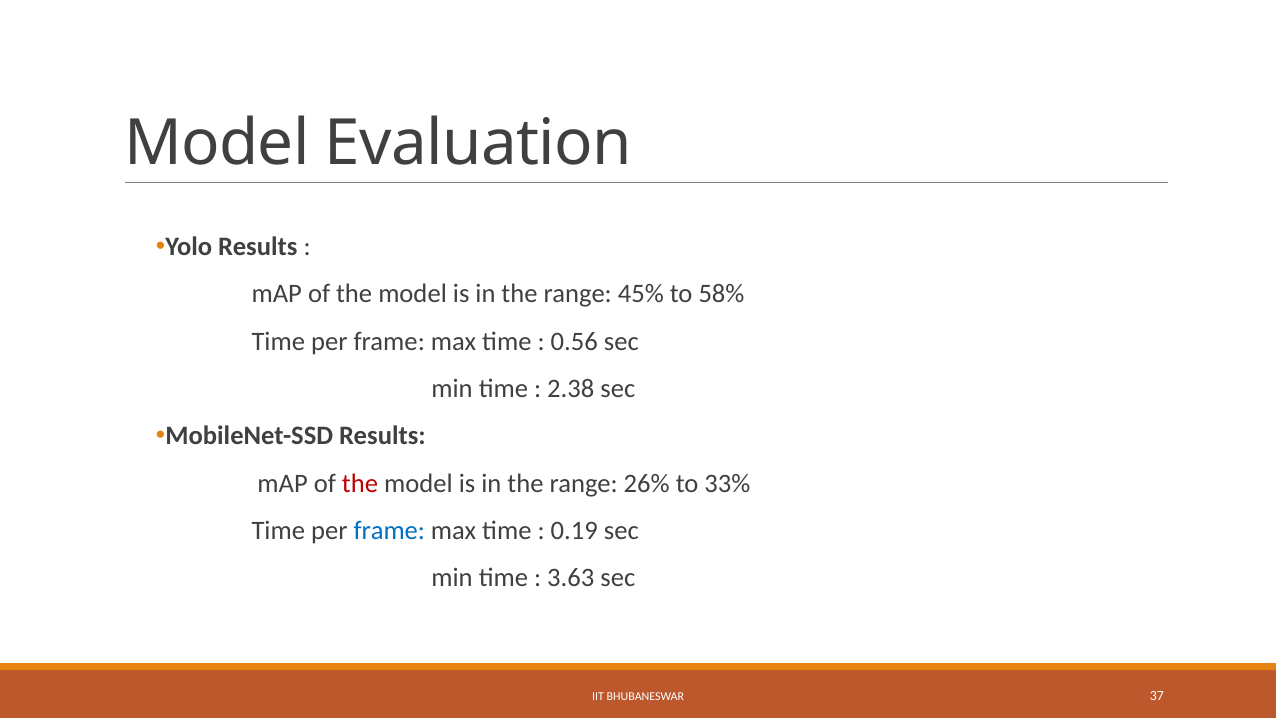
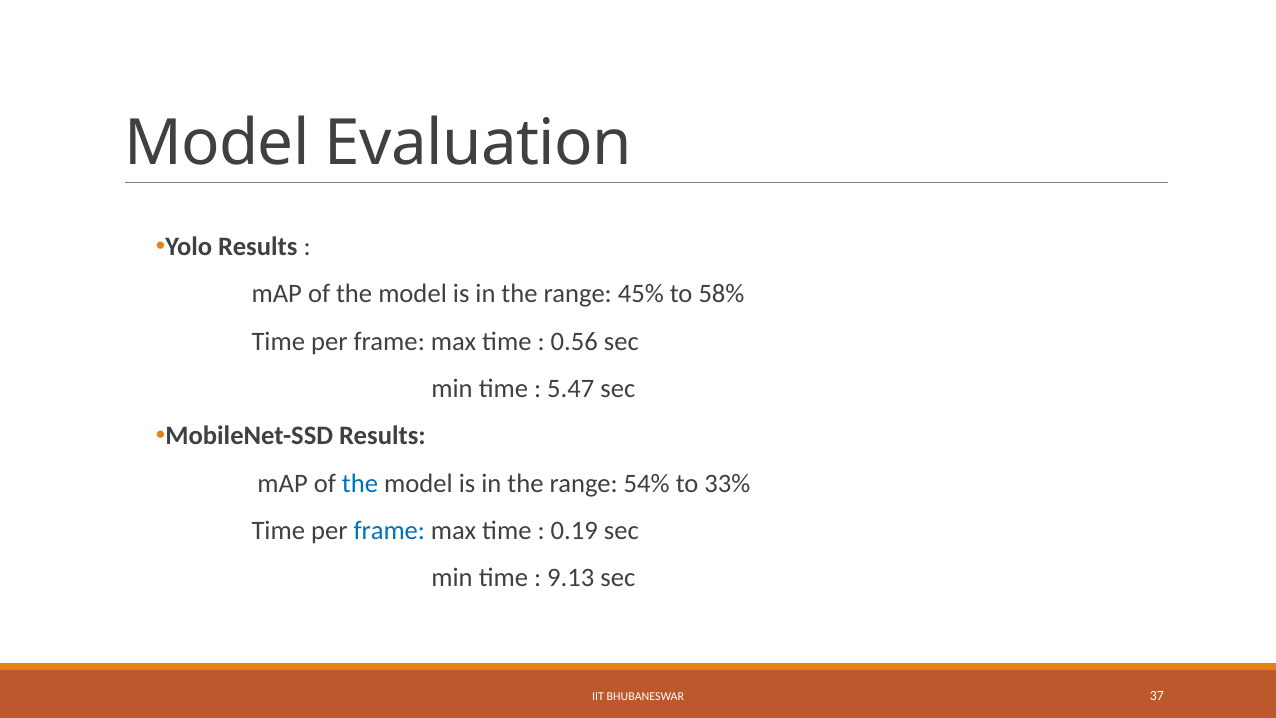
2.38: 2.38 -> 5.47 (571, 388)
the colour: red -> blue (360, 483)
26%: 26% -> 54% (647, 483)
3.63: 3.63 -> 9.13 (571, 578)
